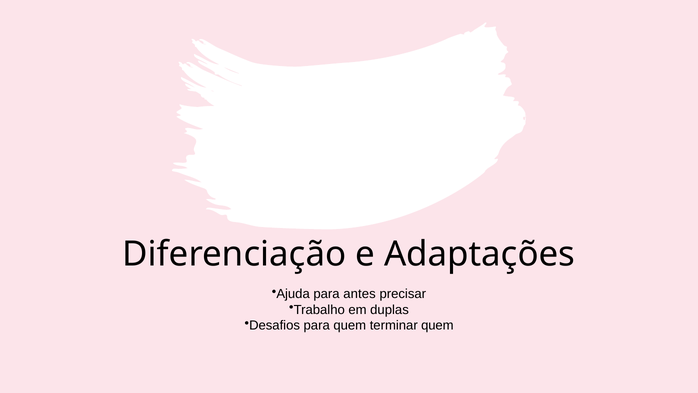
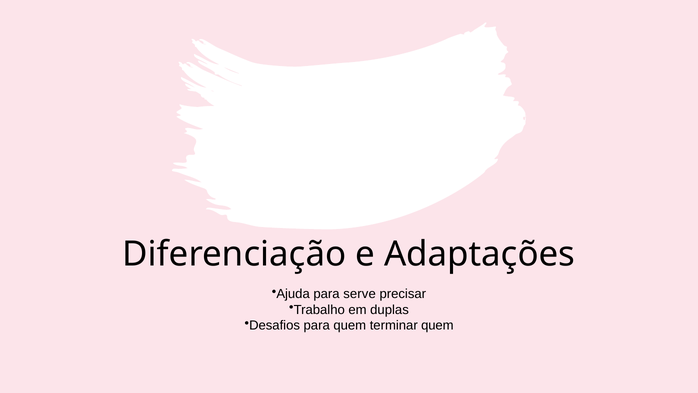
antes: antes -> serve (360, 294)
